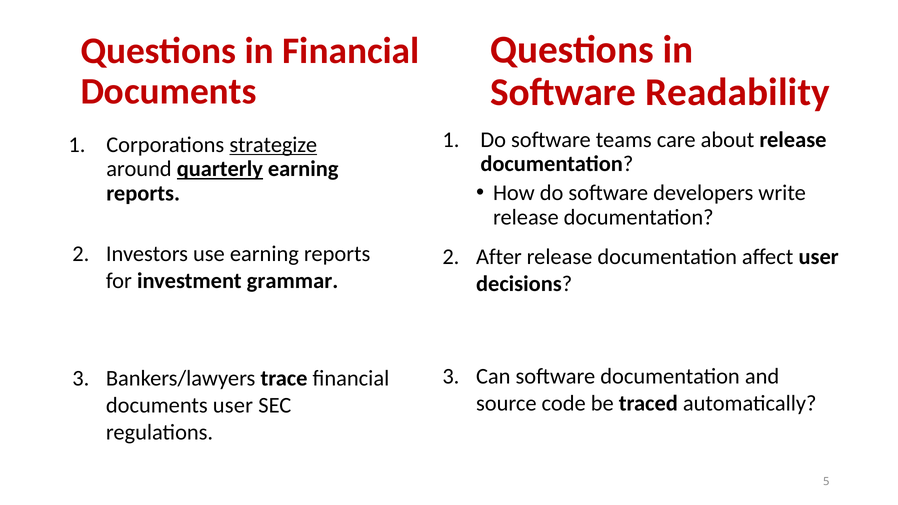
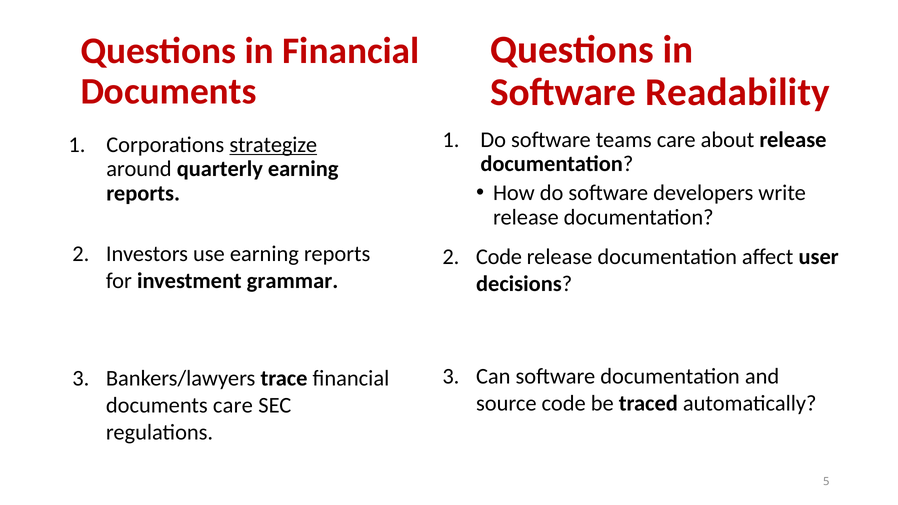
quarterly underline: present -> none (220, 169)
After: After -> Code (499, 257)
documents user: user -> care (233, 405)
